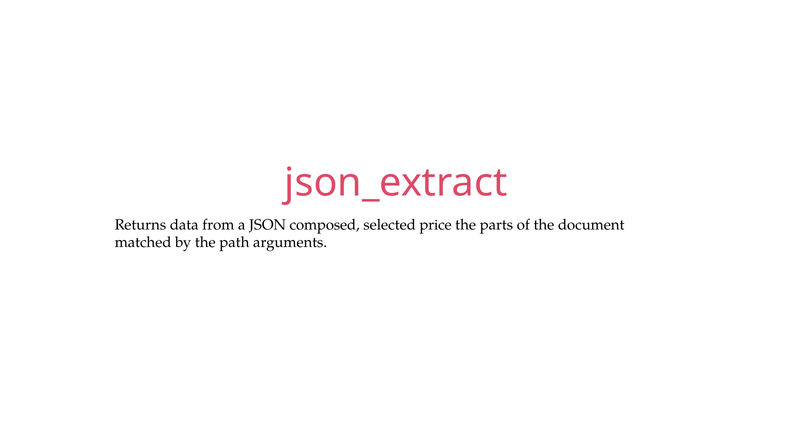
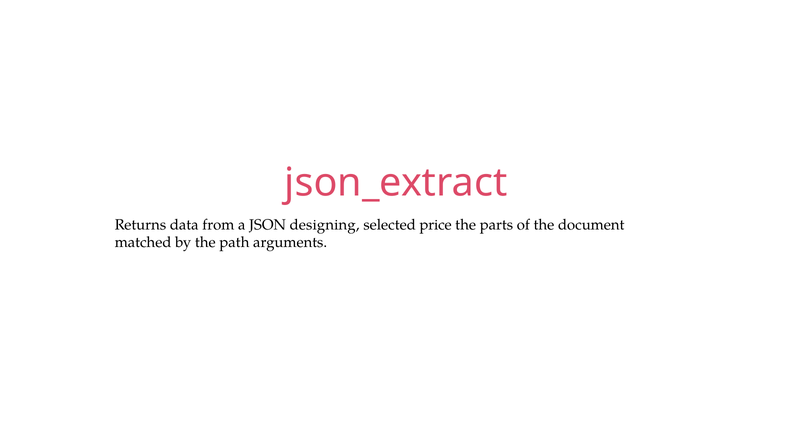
composed: composed -> designing (325, 225)
